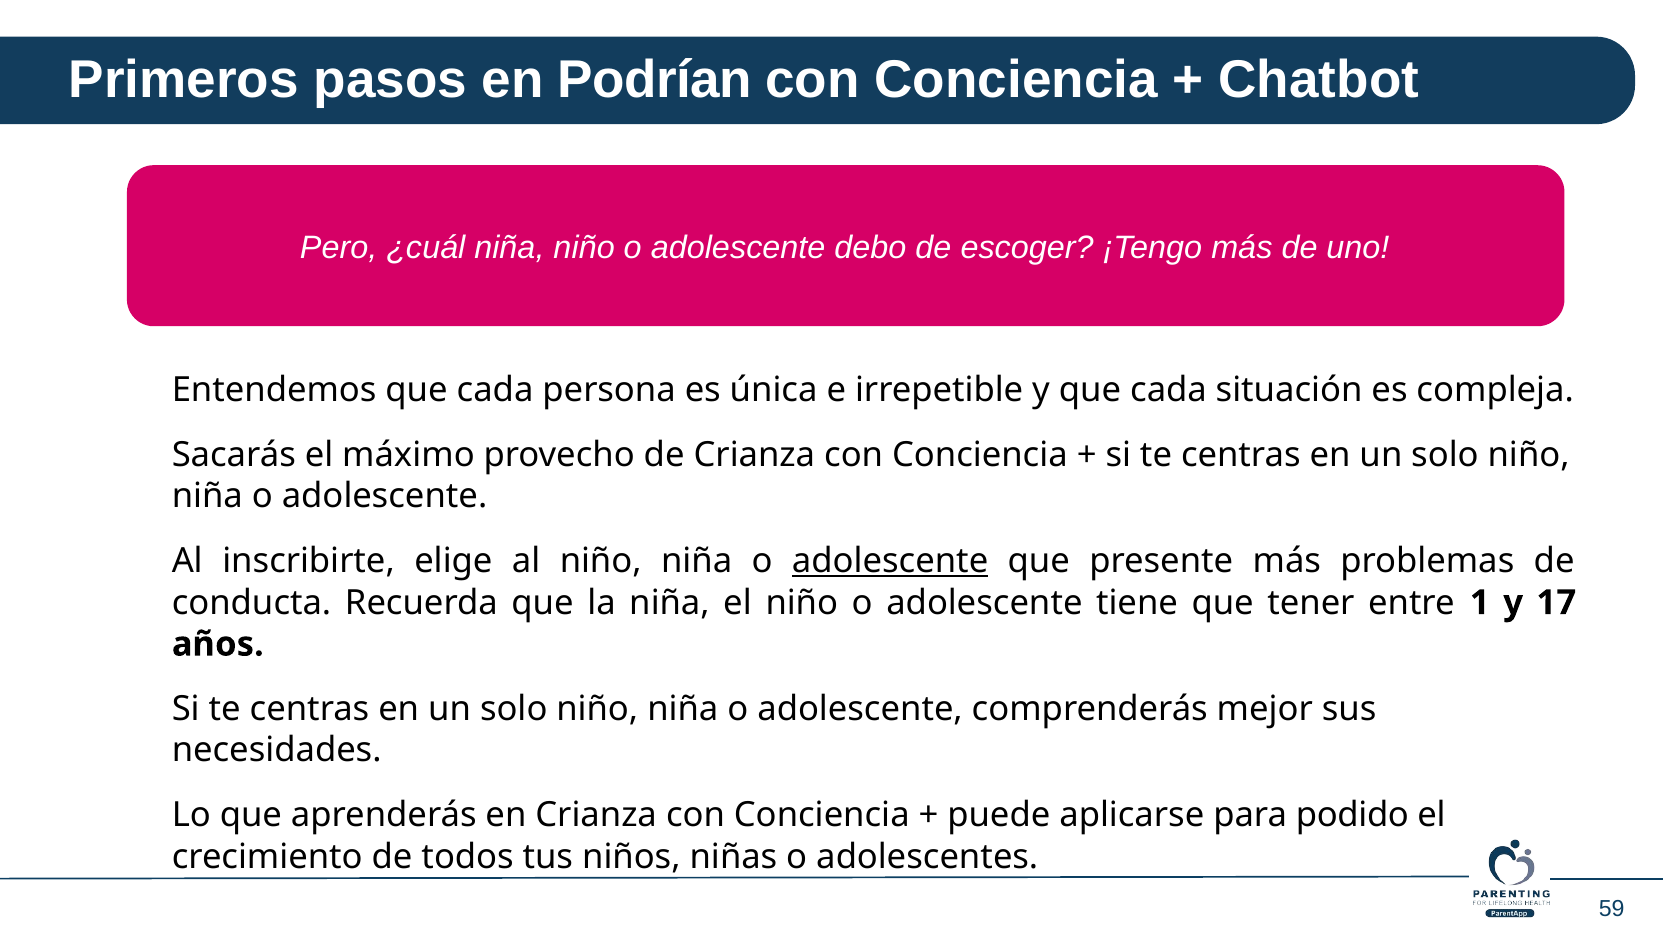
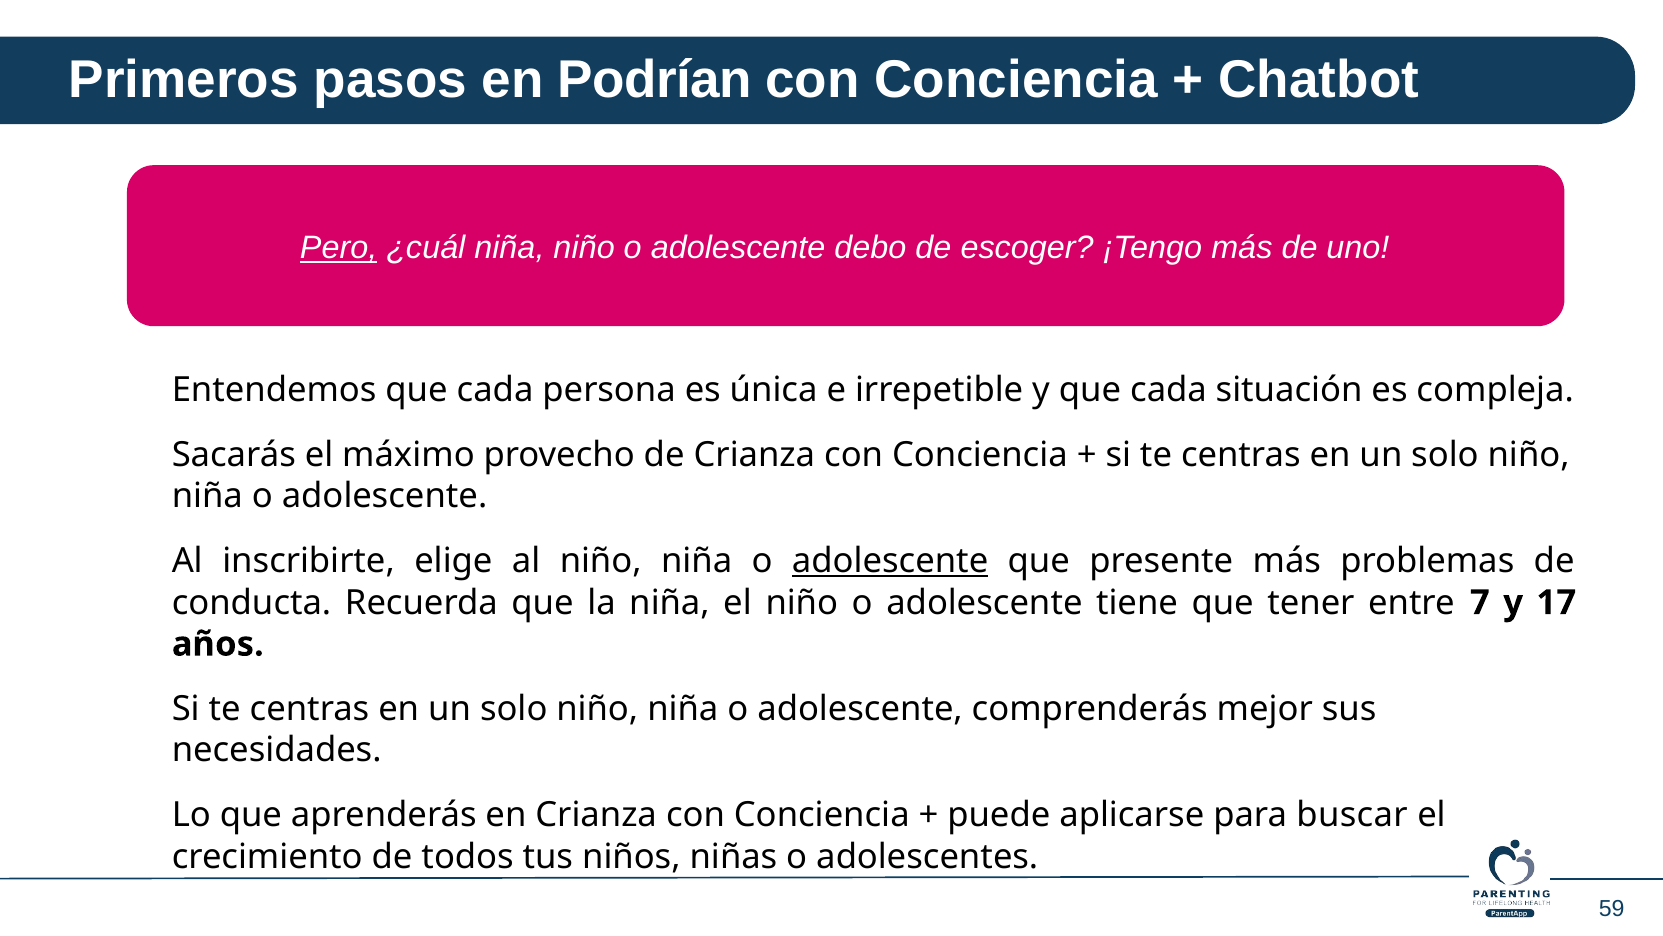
Pero underline: none -> present (339, 248)
1: 1 -> 7 (1480, 602)
podido: podido -> buscar (1352, 815)
